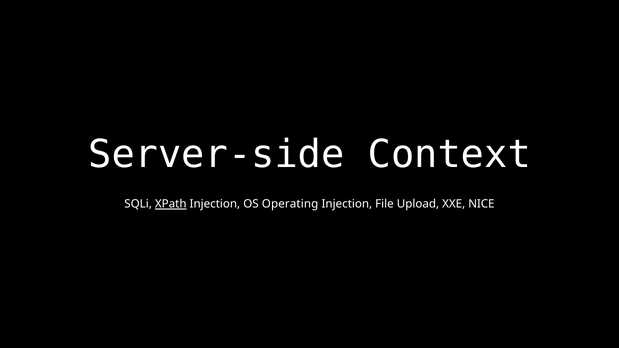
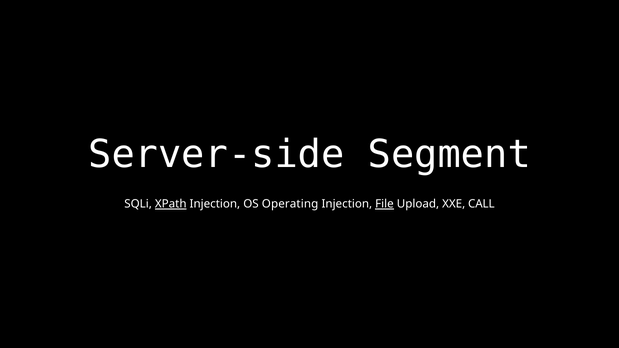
Context: Context -> Segment (449, 155)
File underline: none -> present (384, 204)
NICE: NICE -> CALL (481, 204)
